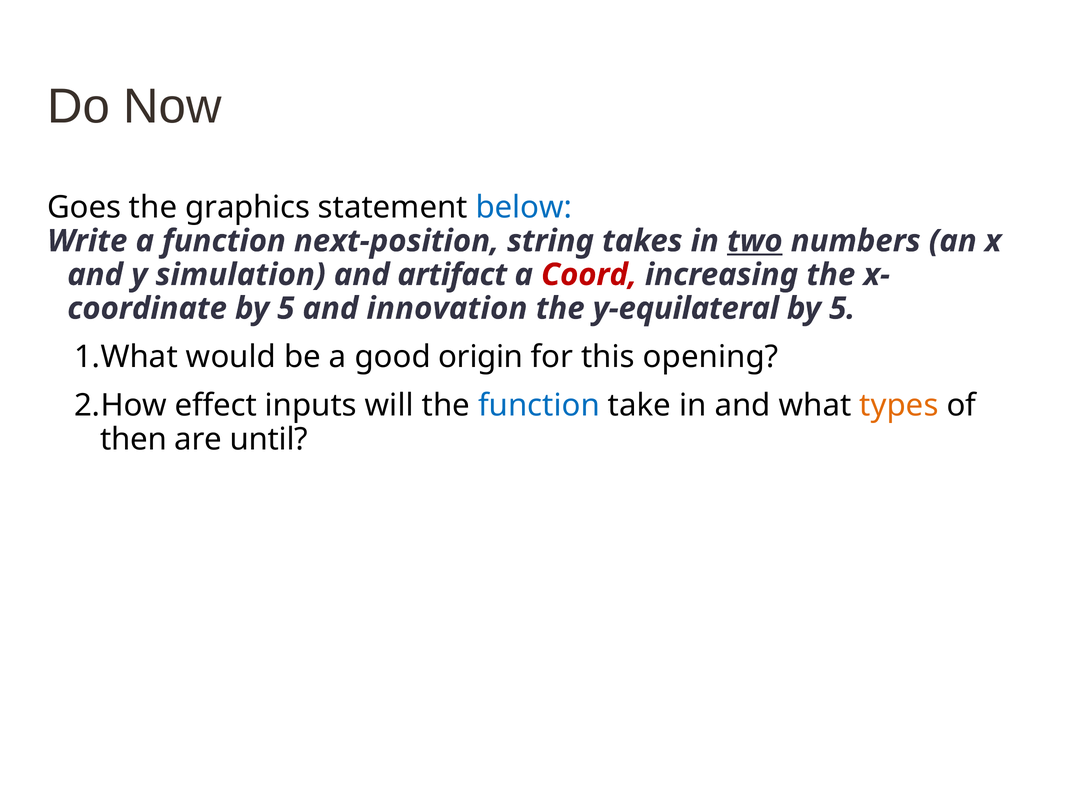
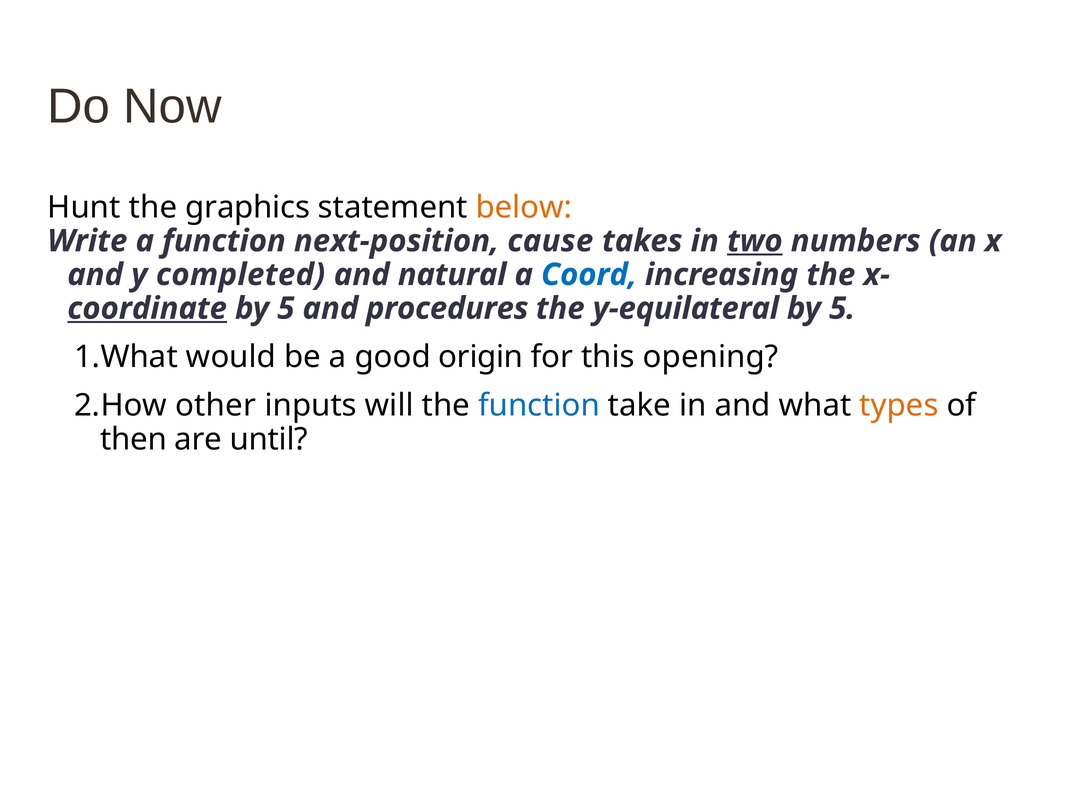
Goes: Goes -> Hunt (84, 207)
below colour: blue -> orange (524, 207)
string: string -> cause (550, 241)
simulation: simulation -> completed (241, 275)
artifact: artifact -> natural (452, 275)
Coord colour: red -> blue (589, 275)
coordinate underline: none -> present (147, 309)
innovation: innovation -> procedures (447, 309)
effect: effect -> other (216, 406)
